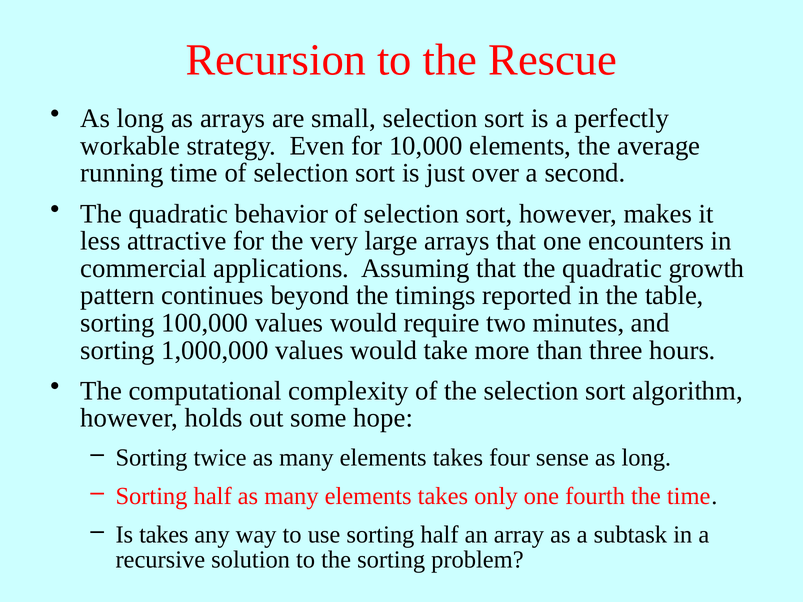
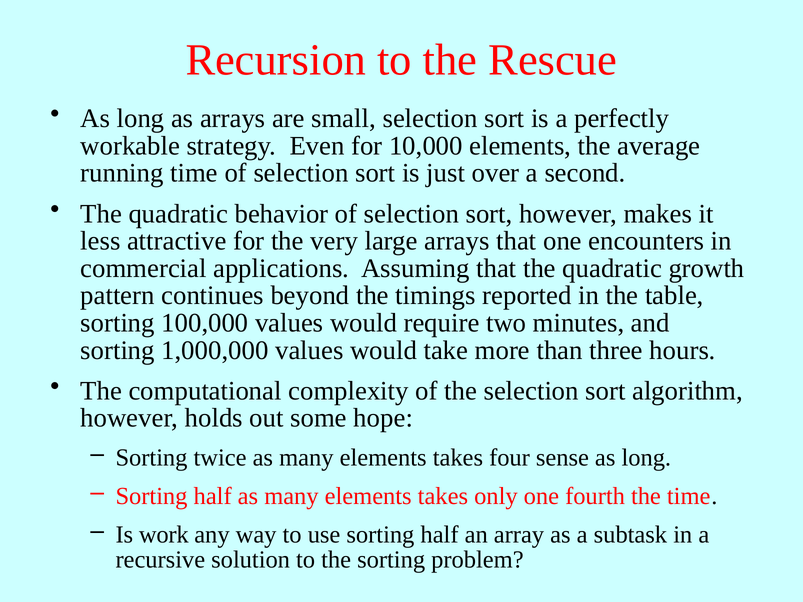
Is takes: takes -> work (164, 535)
